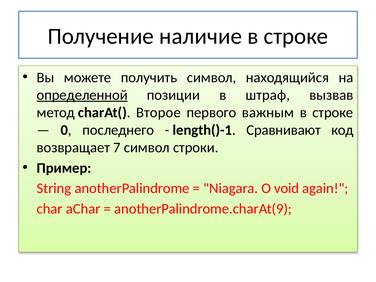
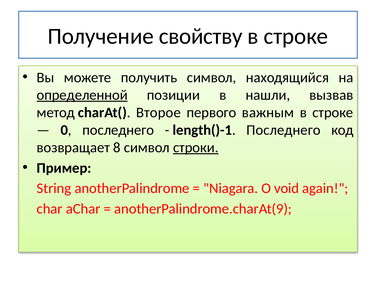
наличие: наличие -> свойству (201, 36)
штраф: штраф -> нашли (268, 95)
length()-1 Сравнивают: Сравнивают -> Последнего (284, 130)
7: 7 -> 8 (117, 147)
строки underline: none -> present (196, 147)
